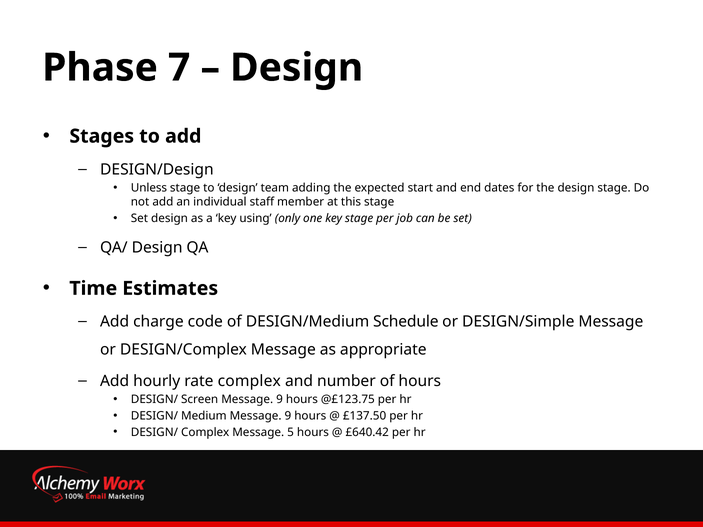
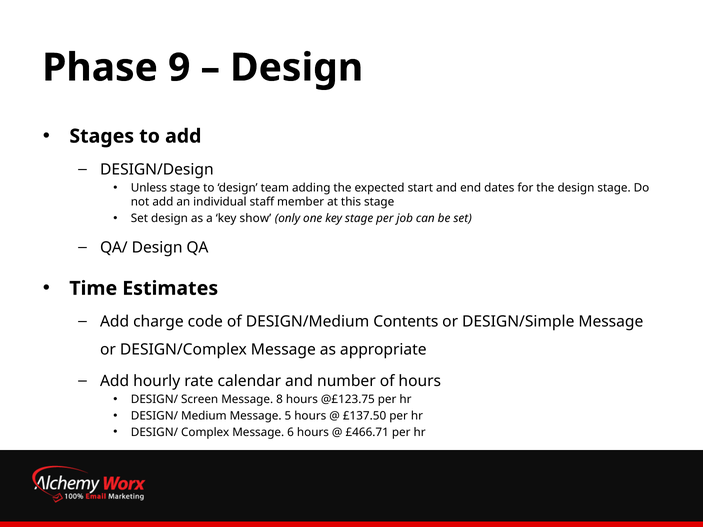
7: 7 -> 9 (179, 68)
using: using -> show (255, 219)
Schedule: Schedule -> Contents (406, 322)
rate complex: complex -> calendar (249, 381)
9: 9 -> 8 (280, 400)
Medium Message 9: 9 -> 5 (288, 416)
5: 5 -> 6 (291, 432)
£640.42: £640.42 -> £466.71 (367, 432)
